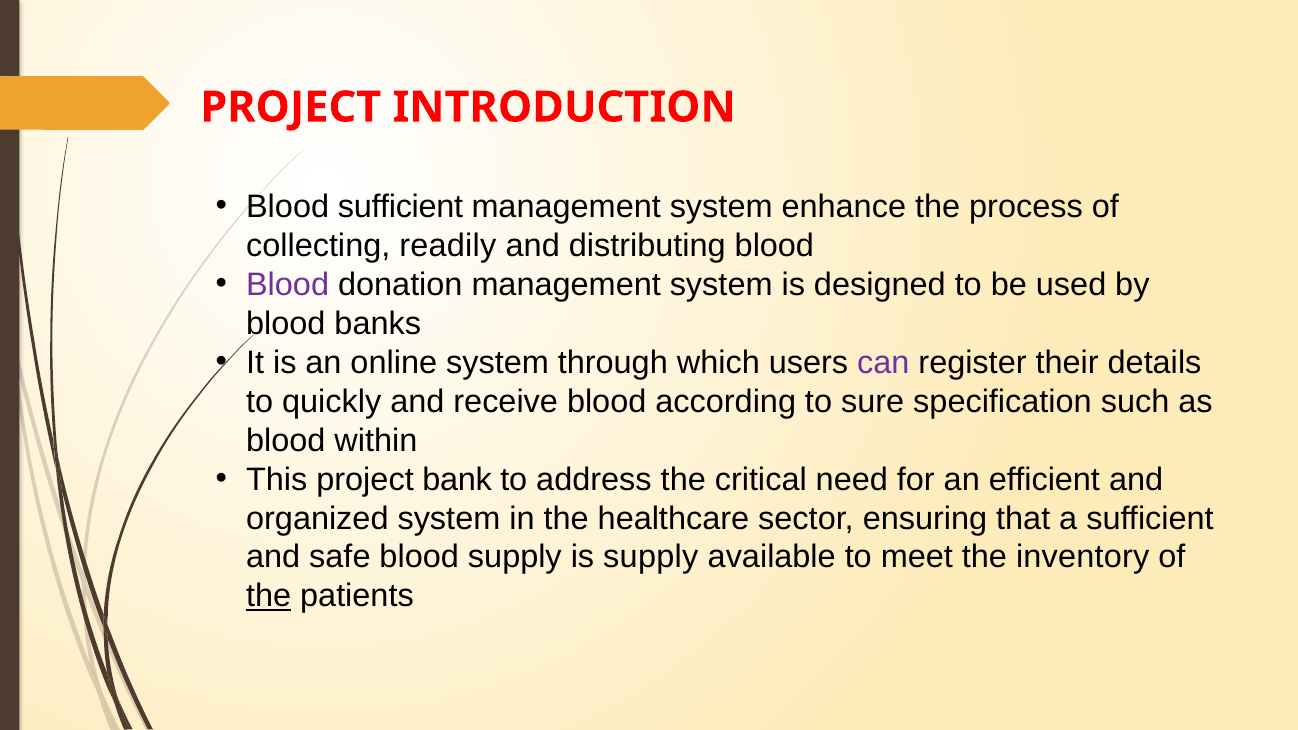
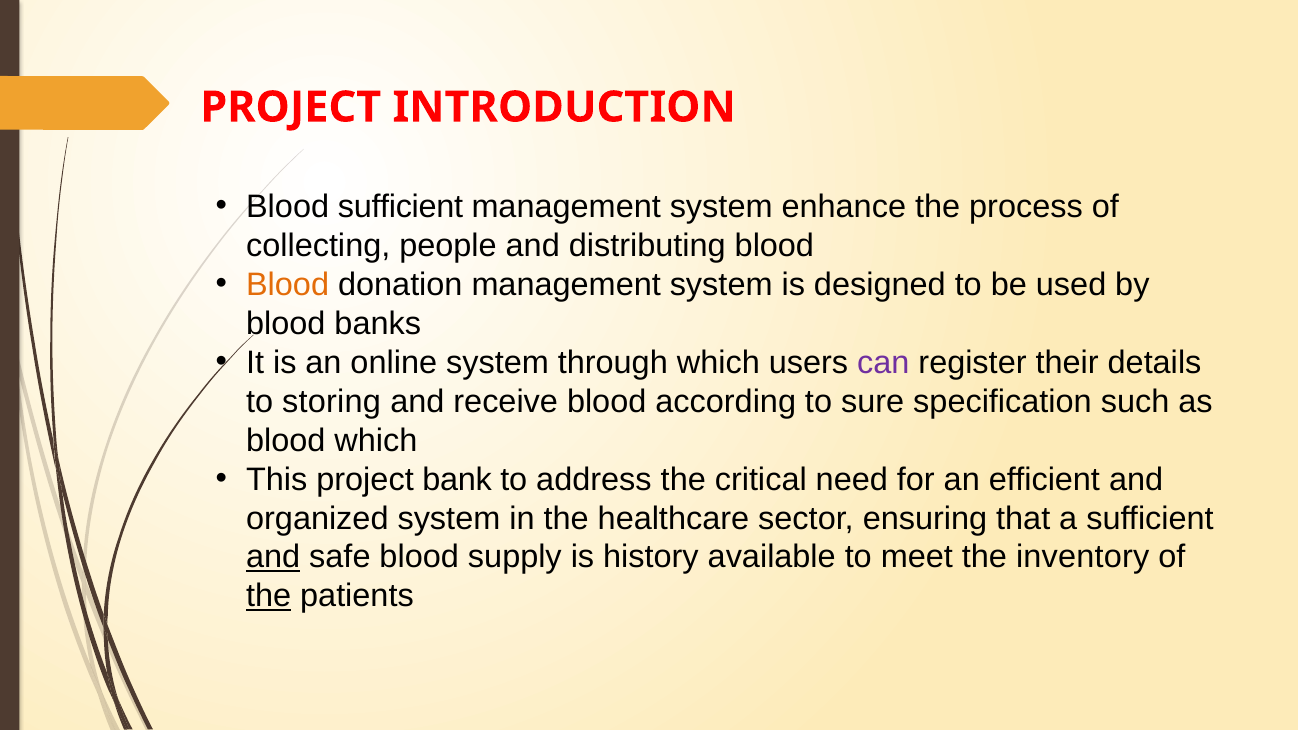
readily: readily -> people (448, 246)
Blood colour: purple -> orange (288, 285)
quickly: quickly -> storing (332, 402)
blood within: within -> which (376, 441)
and underline: none -> present (273, 557)
is supply: supply -> history (651, 557)
